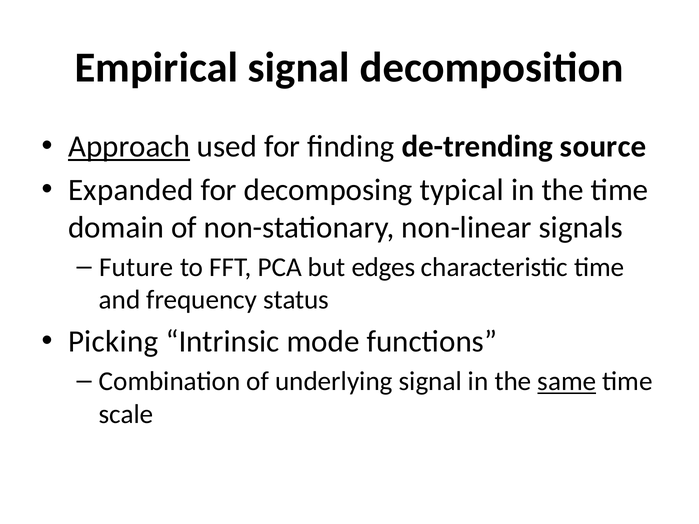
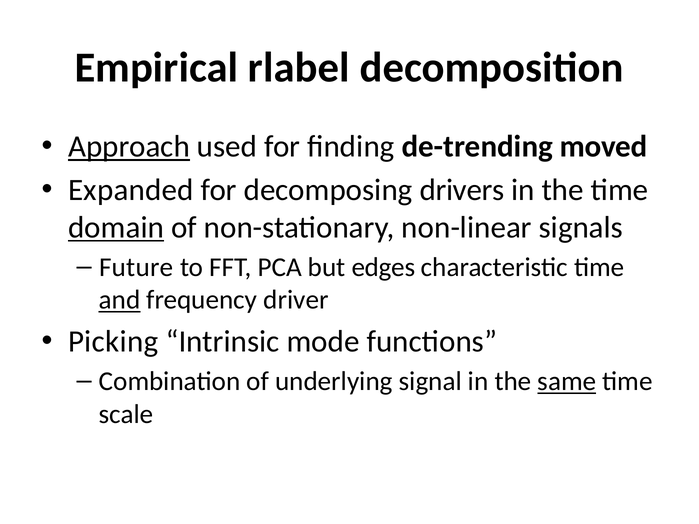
Empirical signal: signal -> rlabel (299, 68)
source: source -> moved (604, 147)
typical: typical -> drivers (462, 190)
domain underline: none -> present (116, 228)
and underline: none -> present (120, 300)
status: status -> driver (296, 300)
